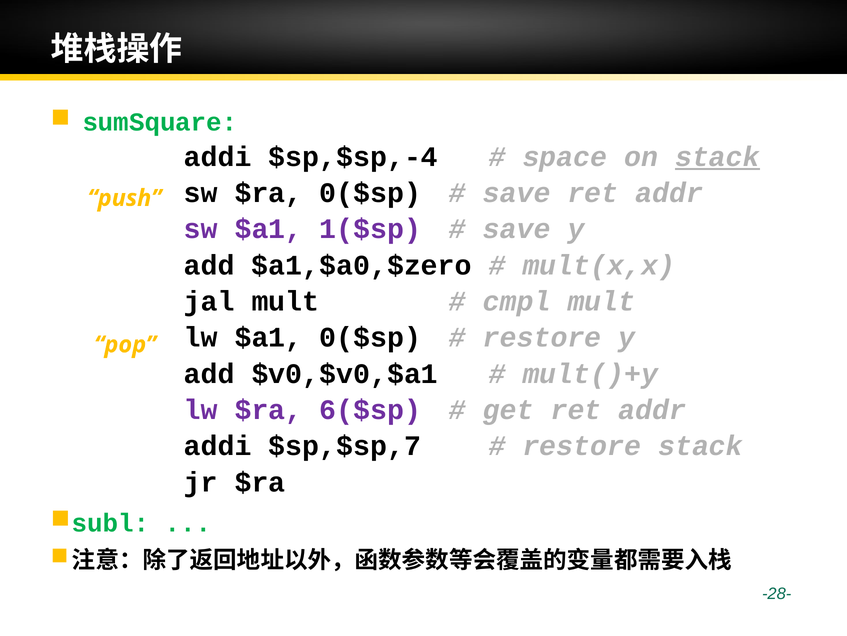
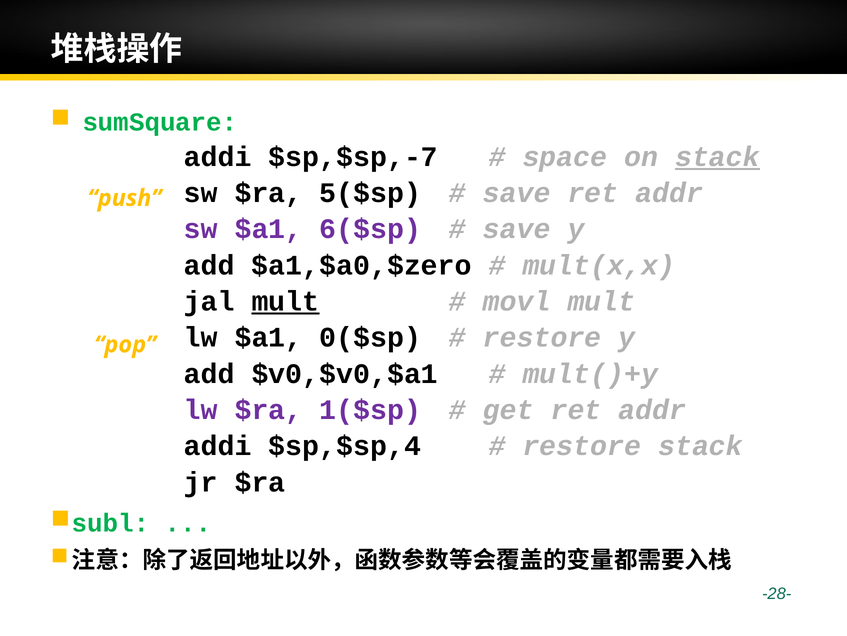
$sp,$sp,-4: $sp,$sp,-4 -> $sp,$sp,-7 (353, 157)
$ra 0($sp: 0($sp -> 5($sp (370, 193)
1($sp: 1($sp -> 6($sp (370, 229)
mult underline: none -> present (285, 301)
cmpl: cmpl -> movl (517, 301)
6($sp: 6($sp -> 1($sp (370, 409)
$sp,$sp,7: $sp,$sp,7 -> $sp,$sp,4 (345, 446)
